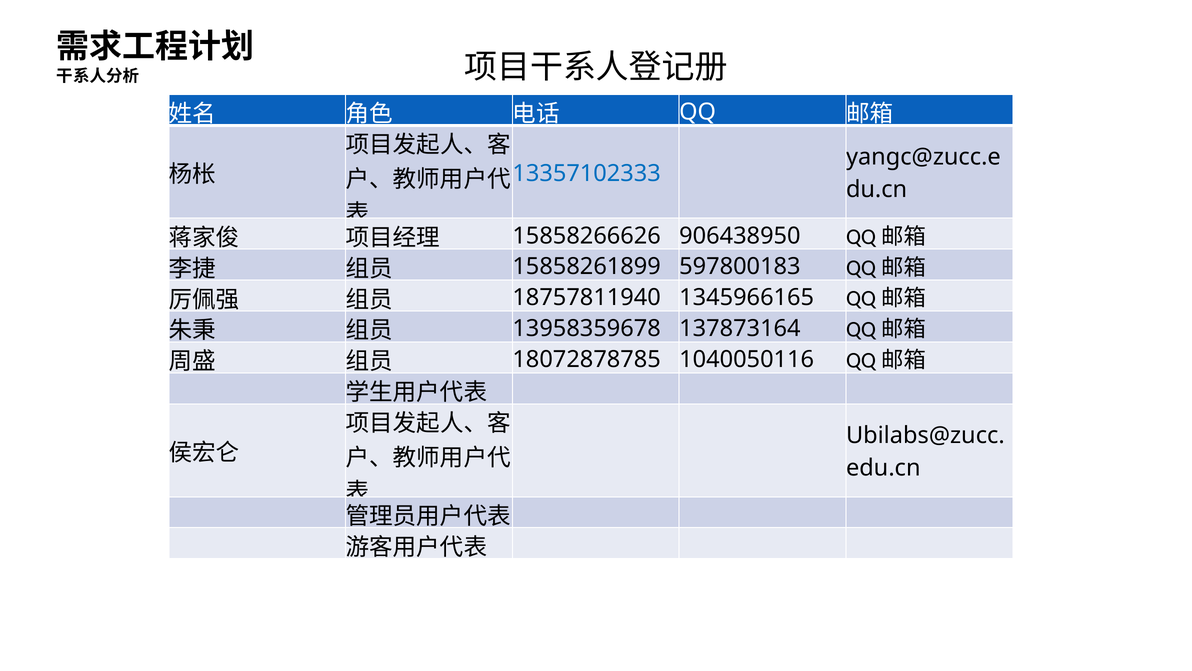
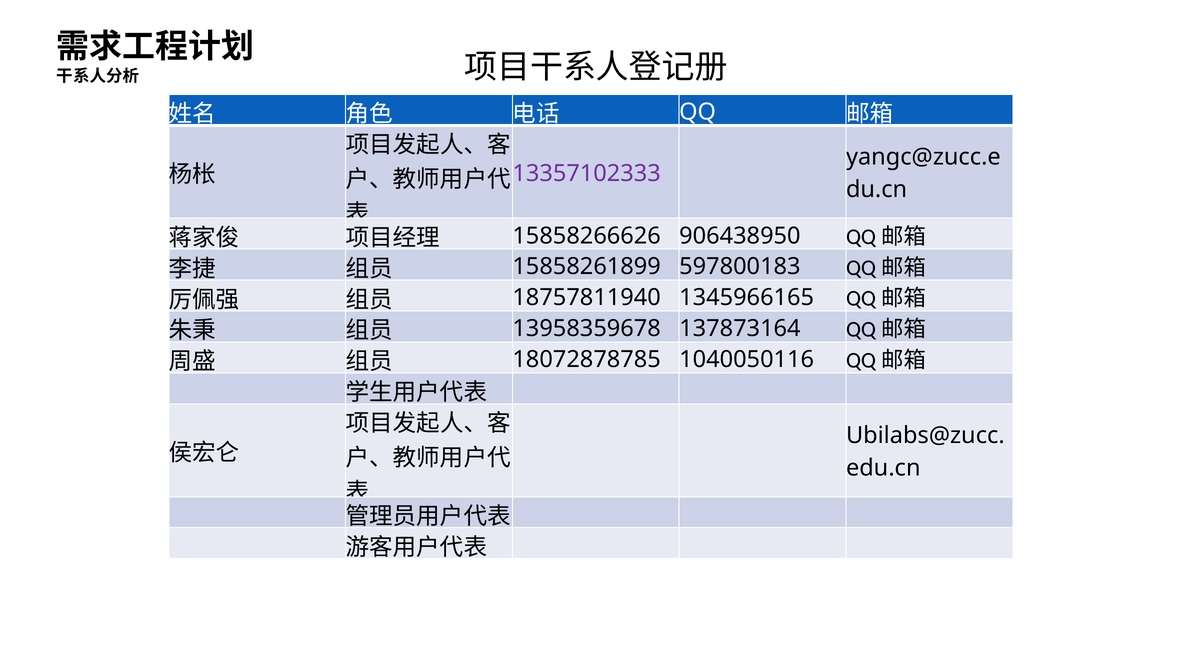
13357102333 colour: blue -> purple (587, 173)
